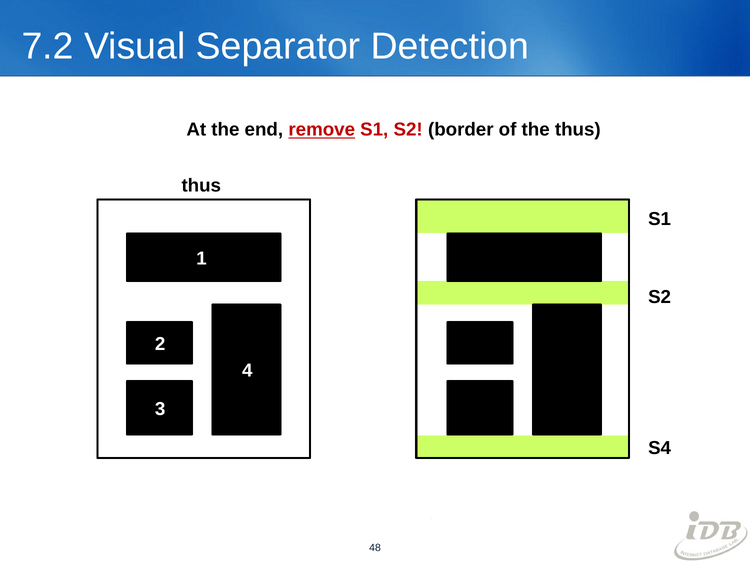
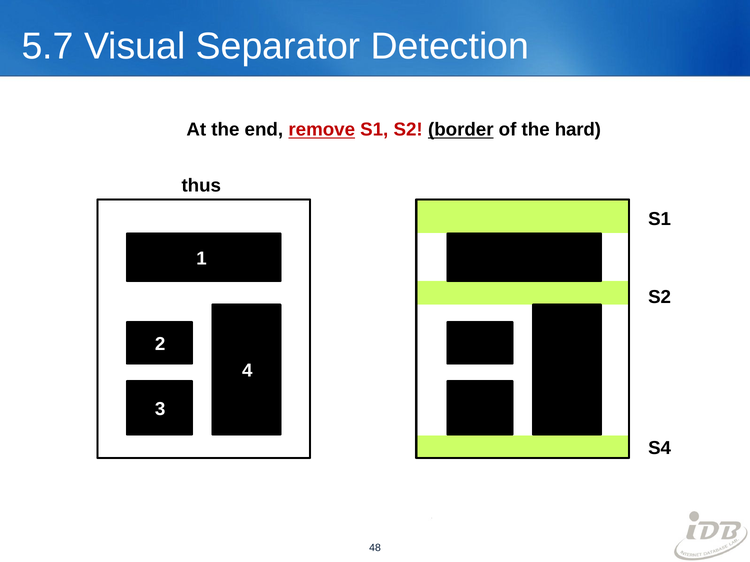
7.2: 7.2 -> 5.7 (48, 47)
border underline: none -> present (461, 130)
the thus: thus -> hard (578, 130)
